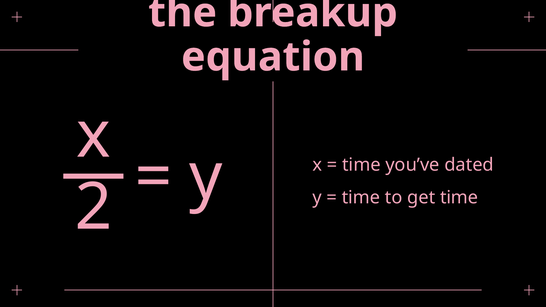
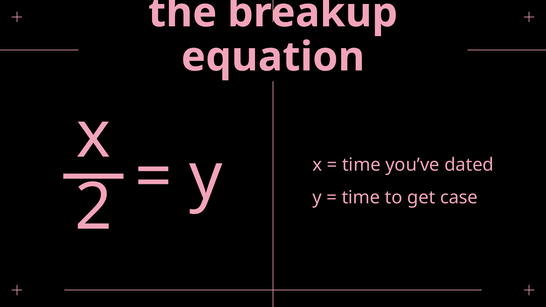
get time: time -> case (459, 197)
